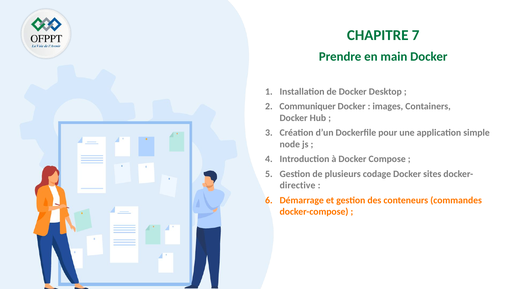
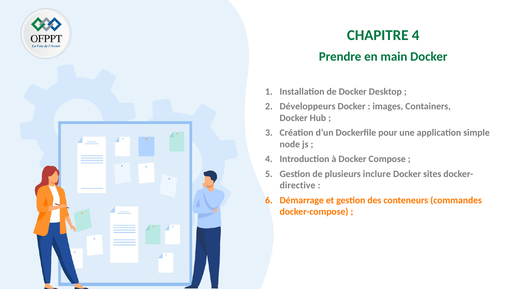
CHAPITRE 7: 7 -> 4 (416, 35)
Communiquer: Communiquer -> Développeurs (308, 106)
codage: codage -> inclure (377, 174)
